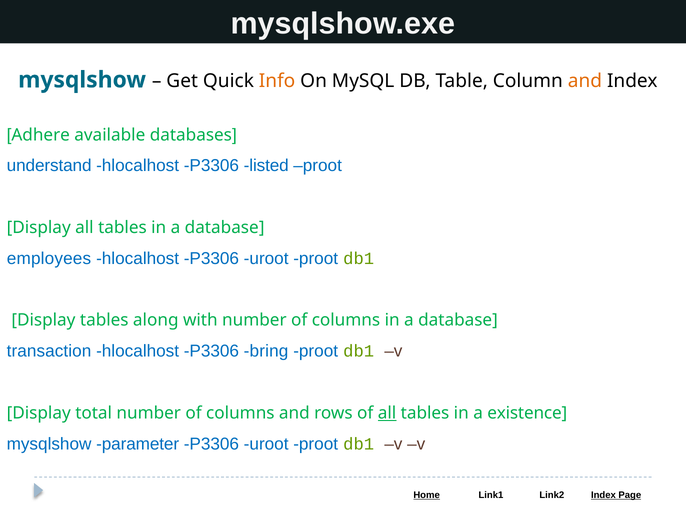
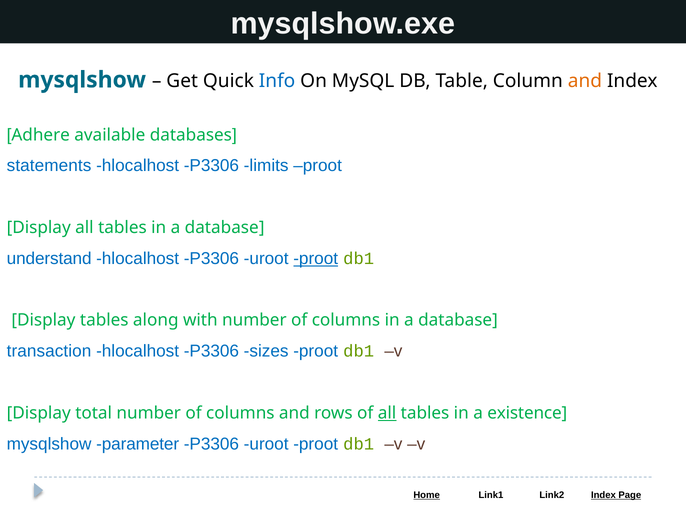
Info colour: orange -> blue (277, 81)
understand: understand -> statements (49, 166)
listed: listed -> limits (266, 166)
employees: employees -> understand (49, 258)
proot underline: none -> present (316, 258)
bring: bring -> sizes (266, 351)
